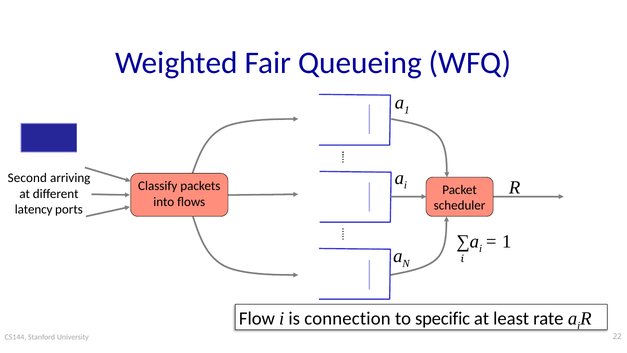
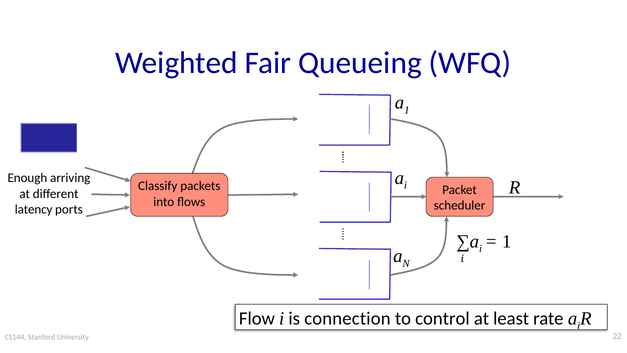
Second: Second -> Enough (27, 178)
specific: specific -> control (442, 318)
